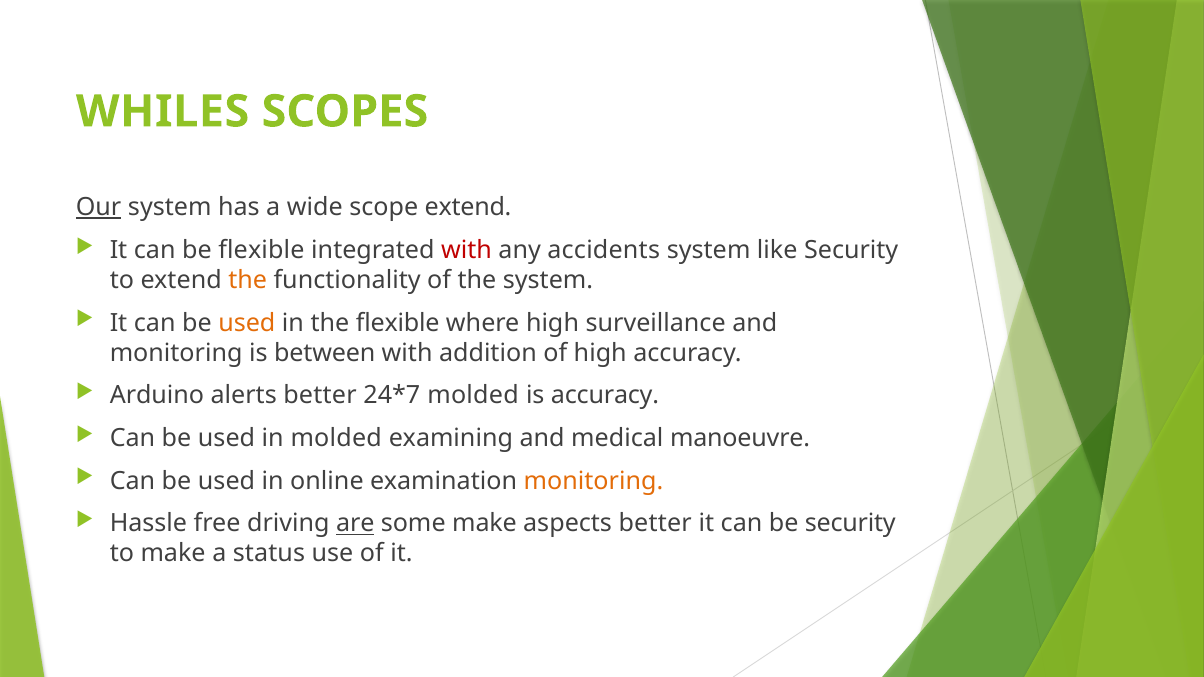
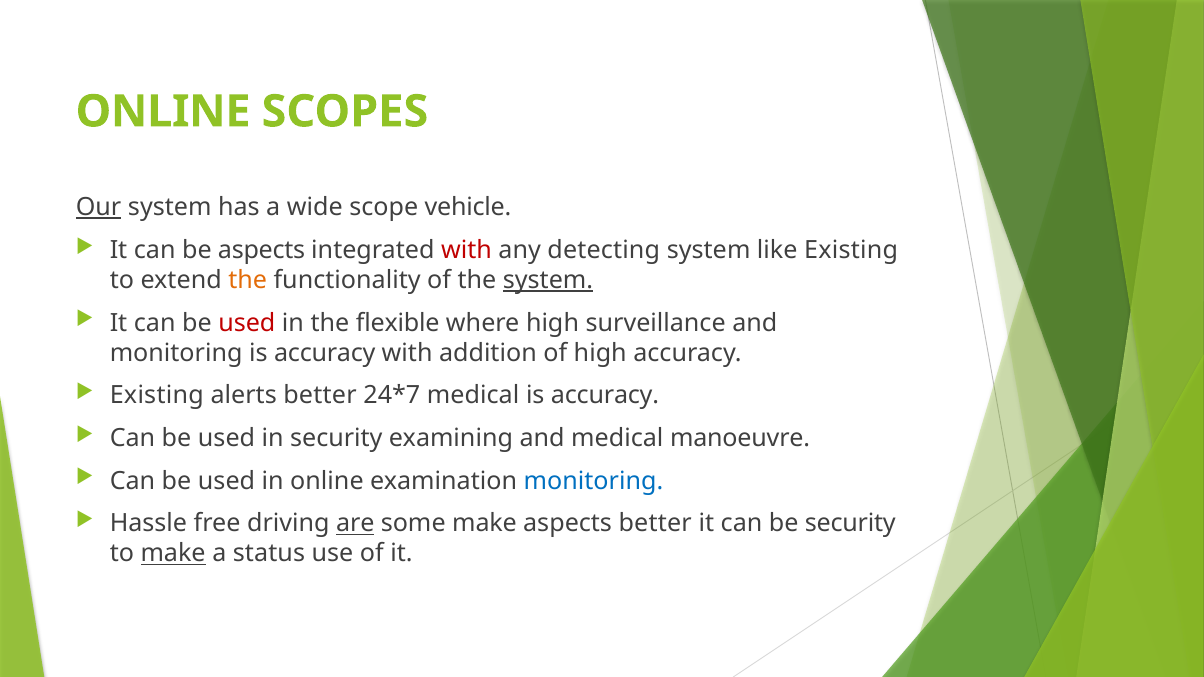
WHILES: WHILES -> ONLINE (163, 112)
scope extend: extend -> vehicle (468, 208)
be flexible: flexible -> aspects (262, 250)
accidents: accidents -> detecting (604, 250)
like Security: Security -> Existing (851, 250)
system underline: none -> present (548, 280)
used colour: orange -> red (247, 323)
monitoring is between: between -> accuracy (325, 353)
Arduino: Arduino -> Existing (157, 396)
molded: molded -> medical (473, 396)
in molded: molded -> security (336, 438)
monitoring colour: orange -> blue (593, 481)
make underline: none -> present (173, 554)
